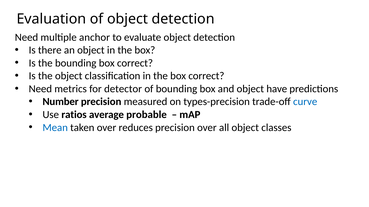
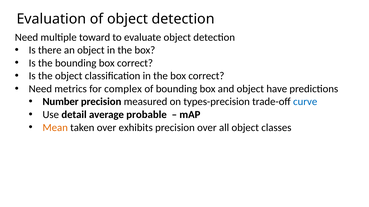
anchor: anchor -> toward (95, 37)
detector: detector -> complex (123, 89)
ratios: ratios -> detail (74, 115)
Mean colour: blue -> orange (55, 128)
reduces: reduces -> exhibits (136, 128)
